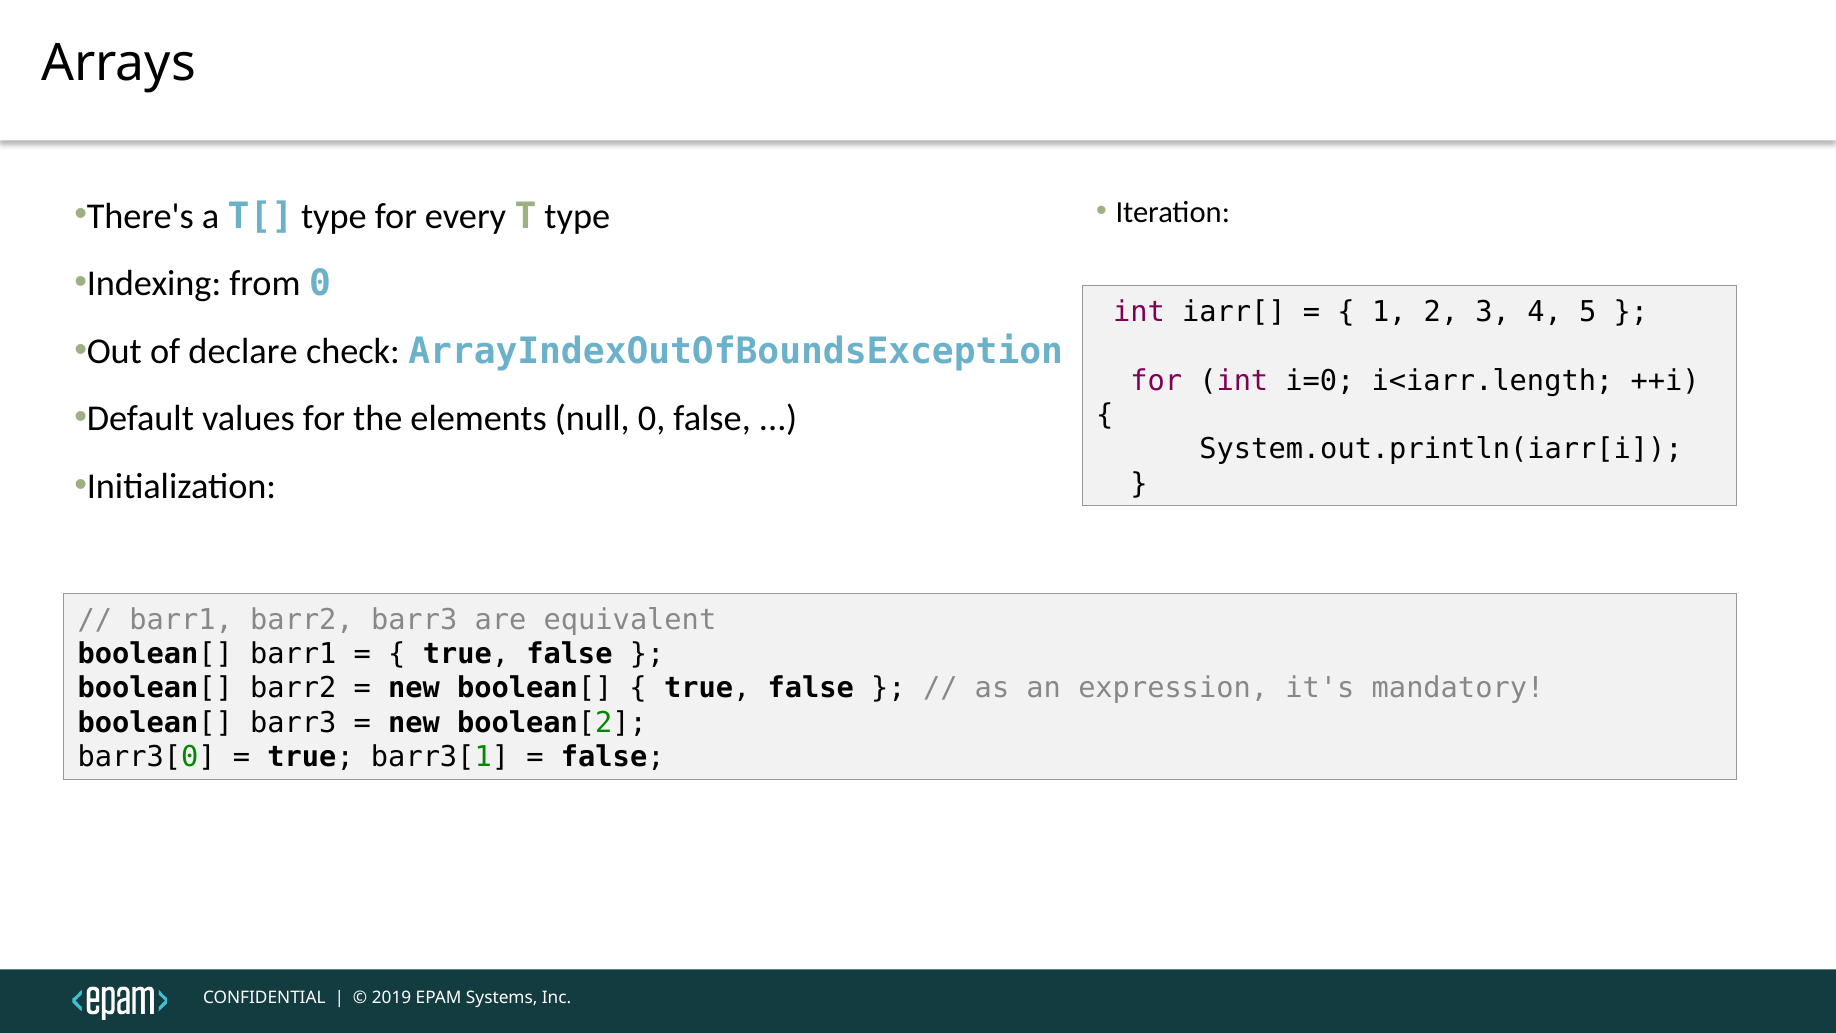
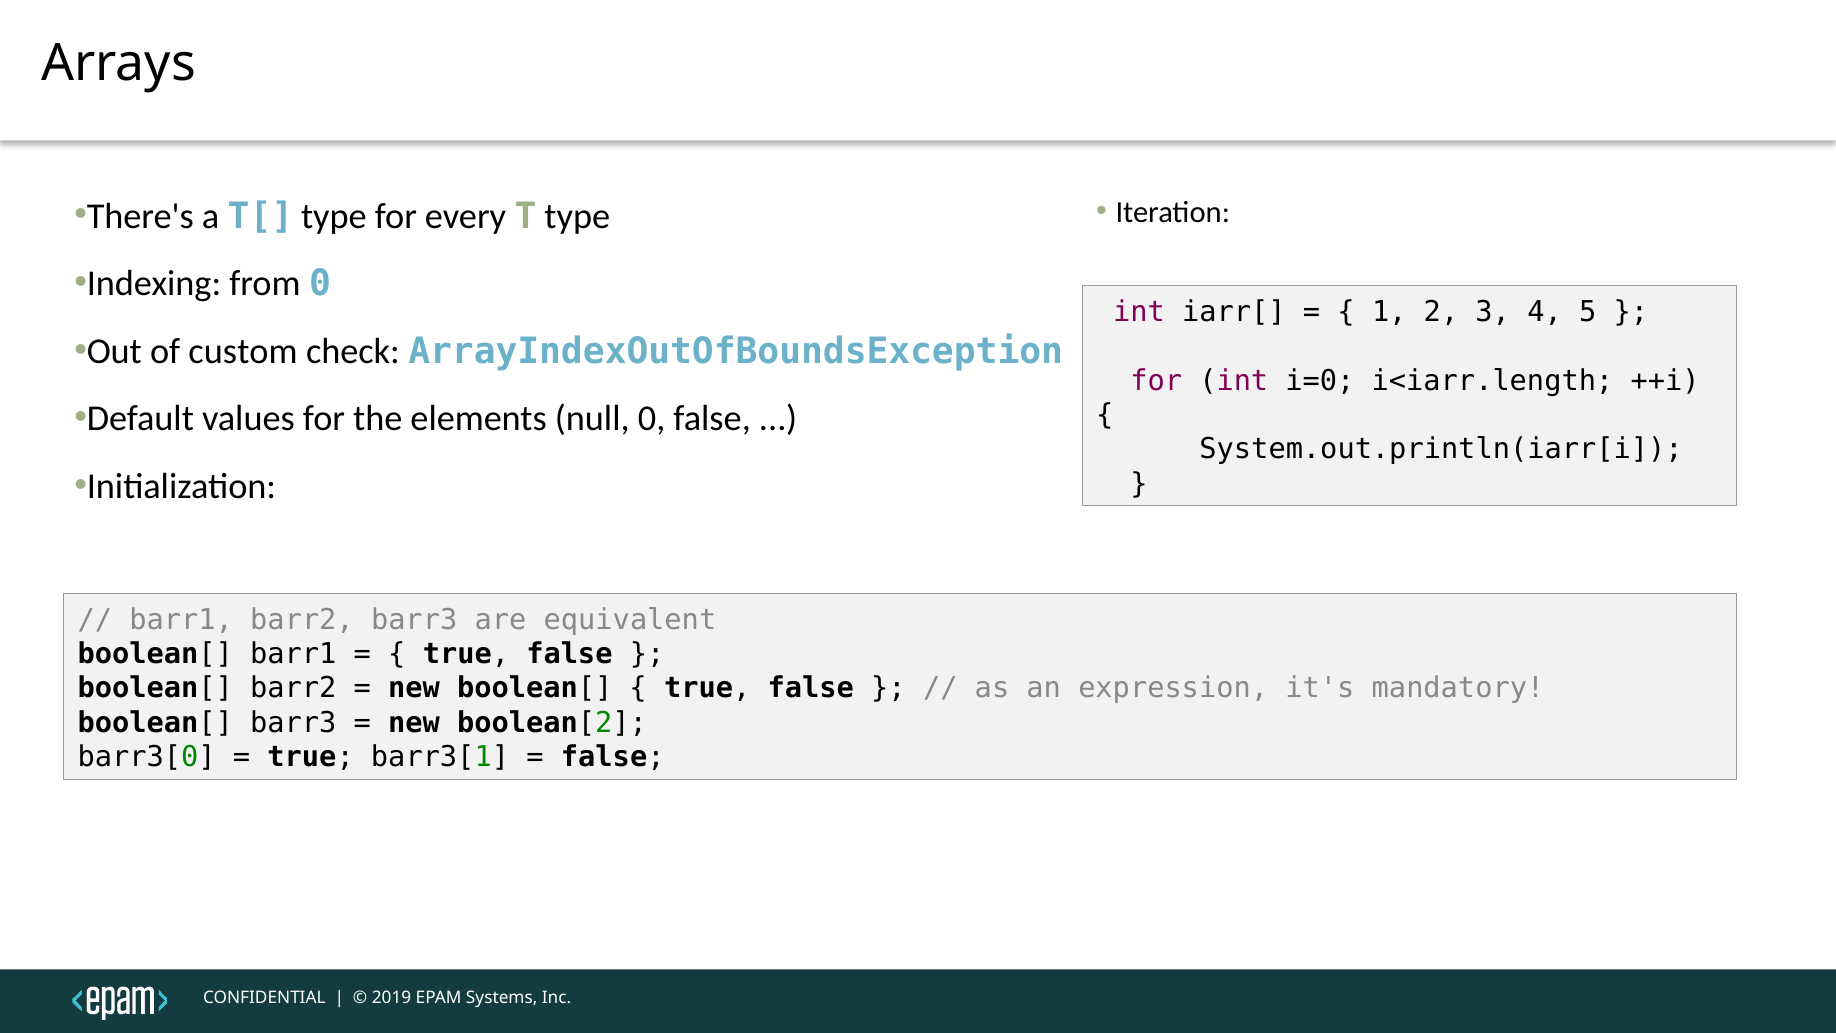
declare: declare -> custom (243, 351)
